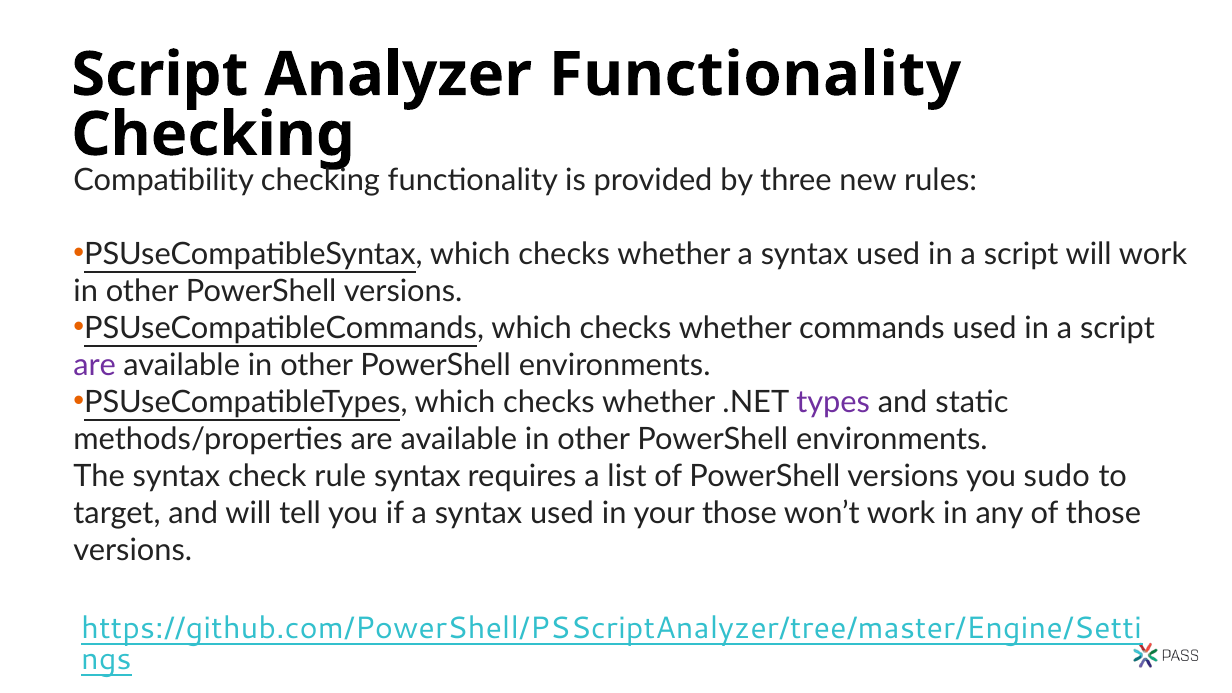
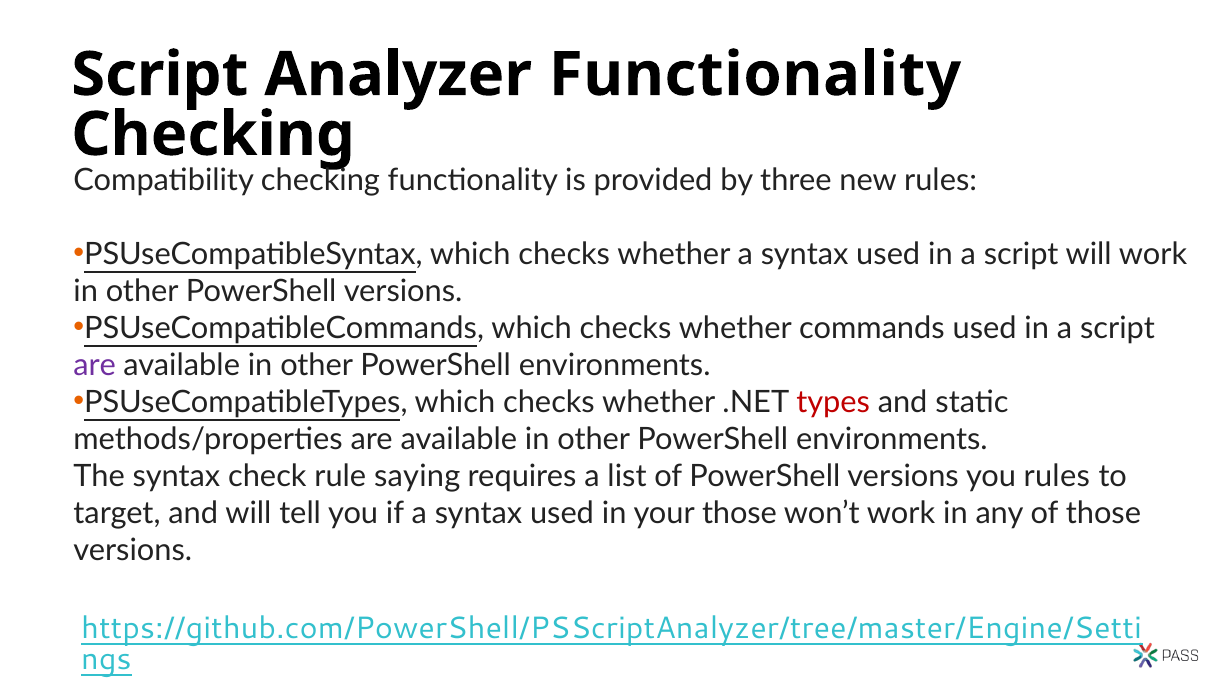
types colour: purple -> red (833, 402)
rule syntax: syntax -> saying (417, 476)
you sudo: sudo -> rules (1057, 476)
